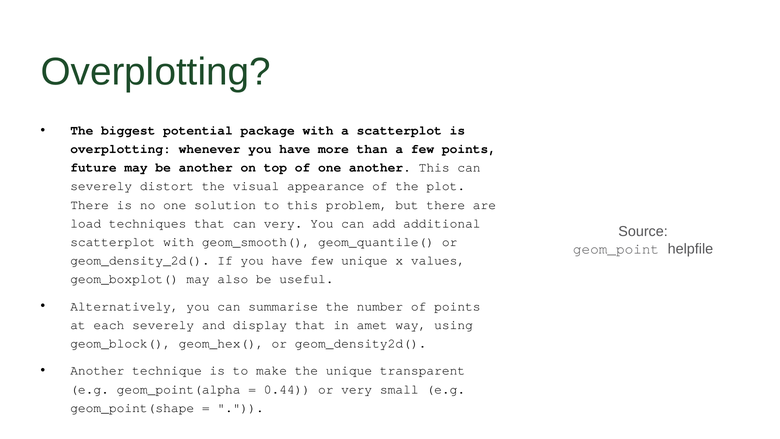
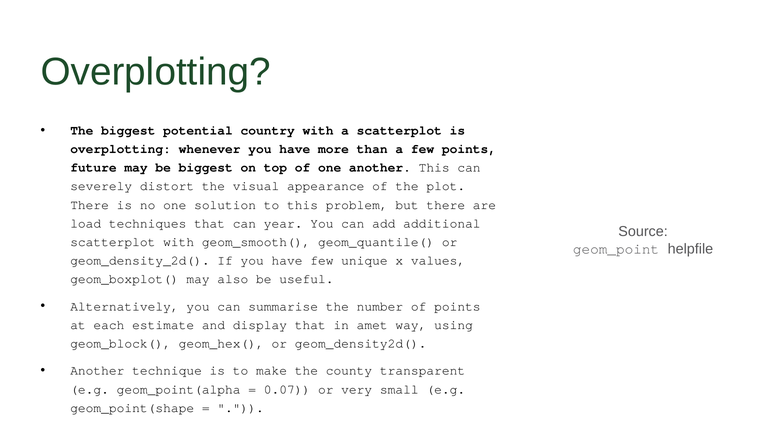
package: package -> country (268, 130)
be another: another -> biggest (206, 168)
can very: very -> year (283, 223)
each severely: severely -> estimate (163, 325)
the unique: unique -> county (349, 370)
0.44: 0.44 -> 0.07 (287, 389)
